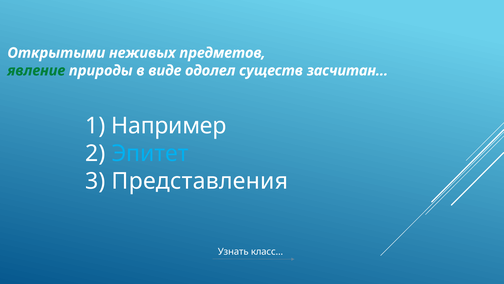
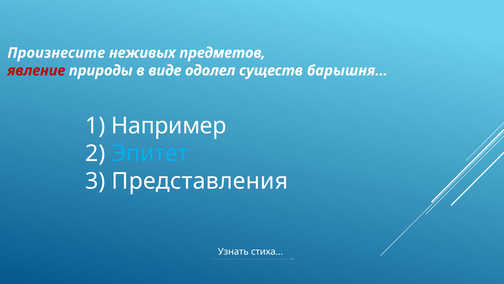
Открытыми: Открытыми -> Произнесите (56, 53)
явление colour: green -> red (36, 70)
засчитан…: засчитан… -> барышня… (347, 70)
класс…: класс… -> стиха… (267, 251)
